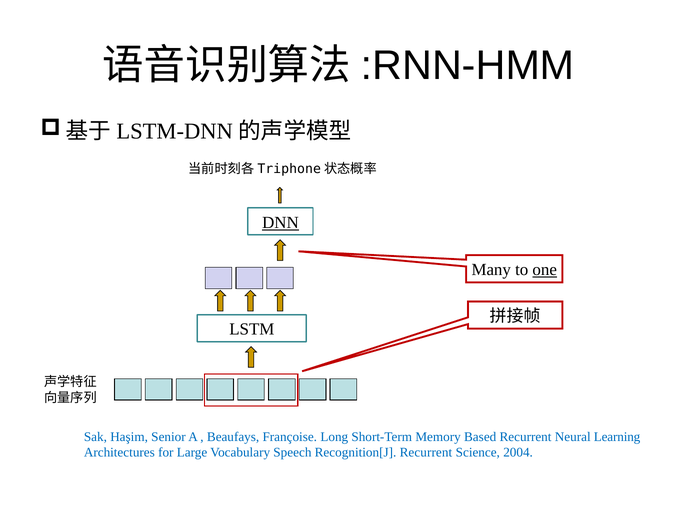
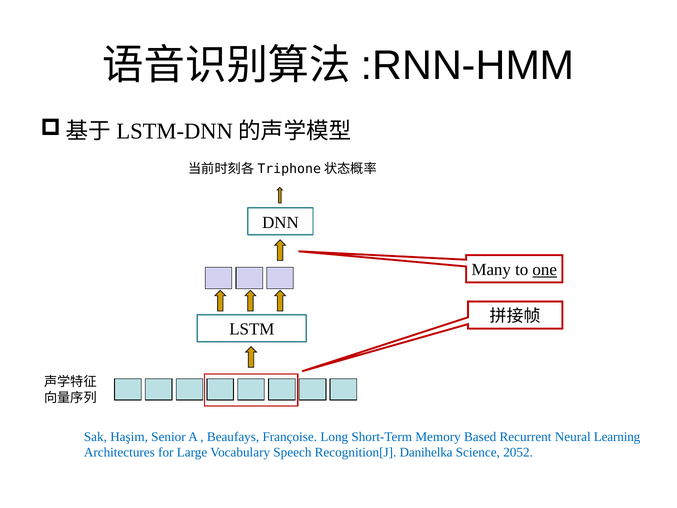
DNN underline: present -> none (280, 223)
Recognition[J Recurrent: Recurrent -> Danihelka (426, 452)
2004: 2004 -> 2052 (518, 452)
